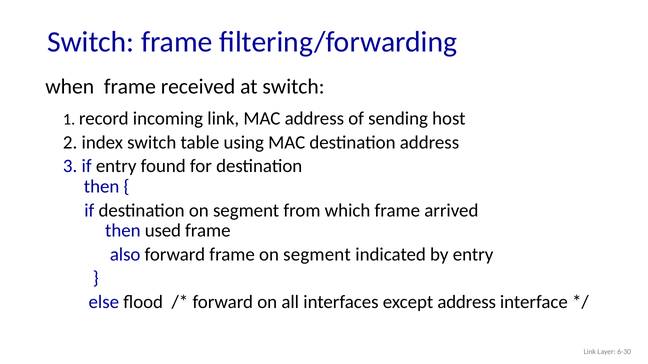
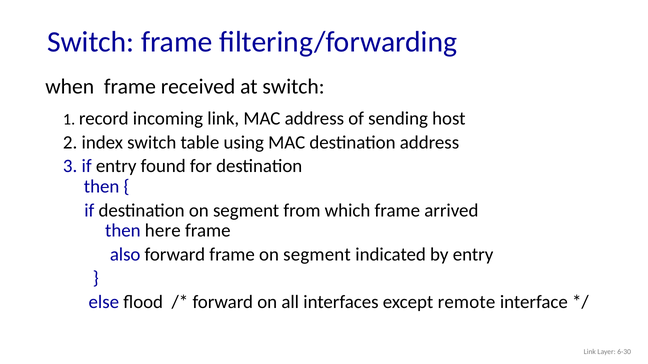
used: used -> here (163, 231)
except address: address -> remote (466, 302)
